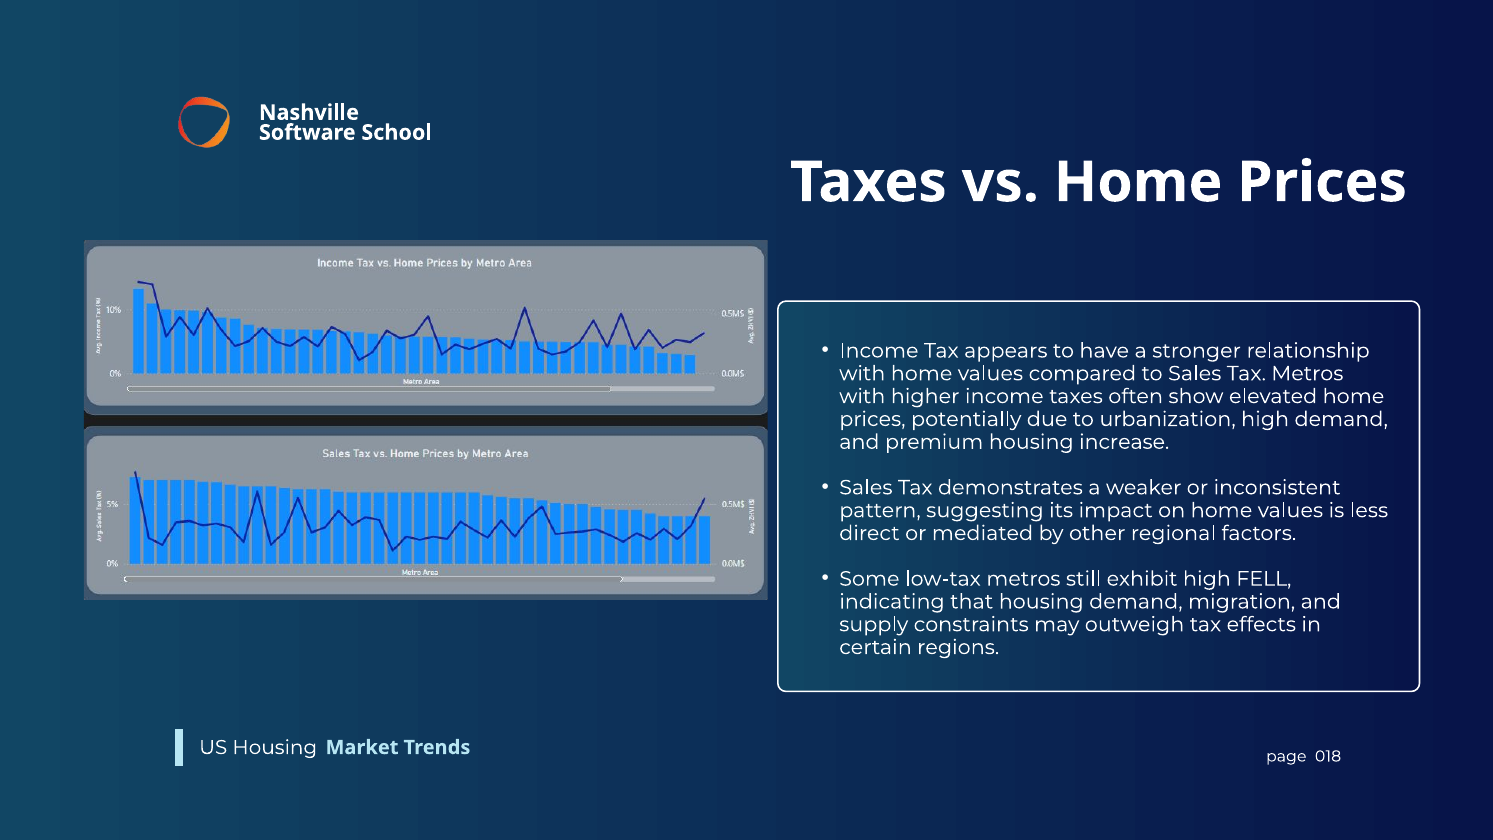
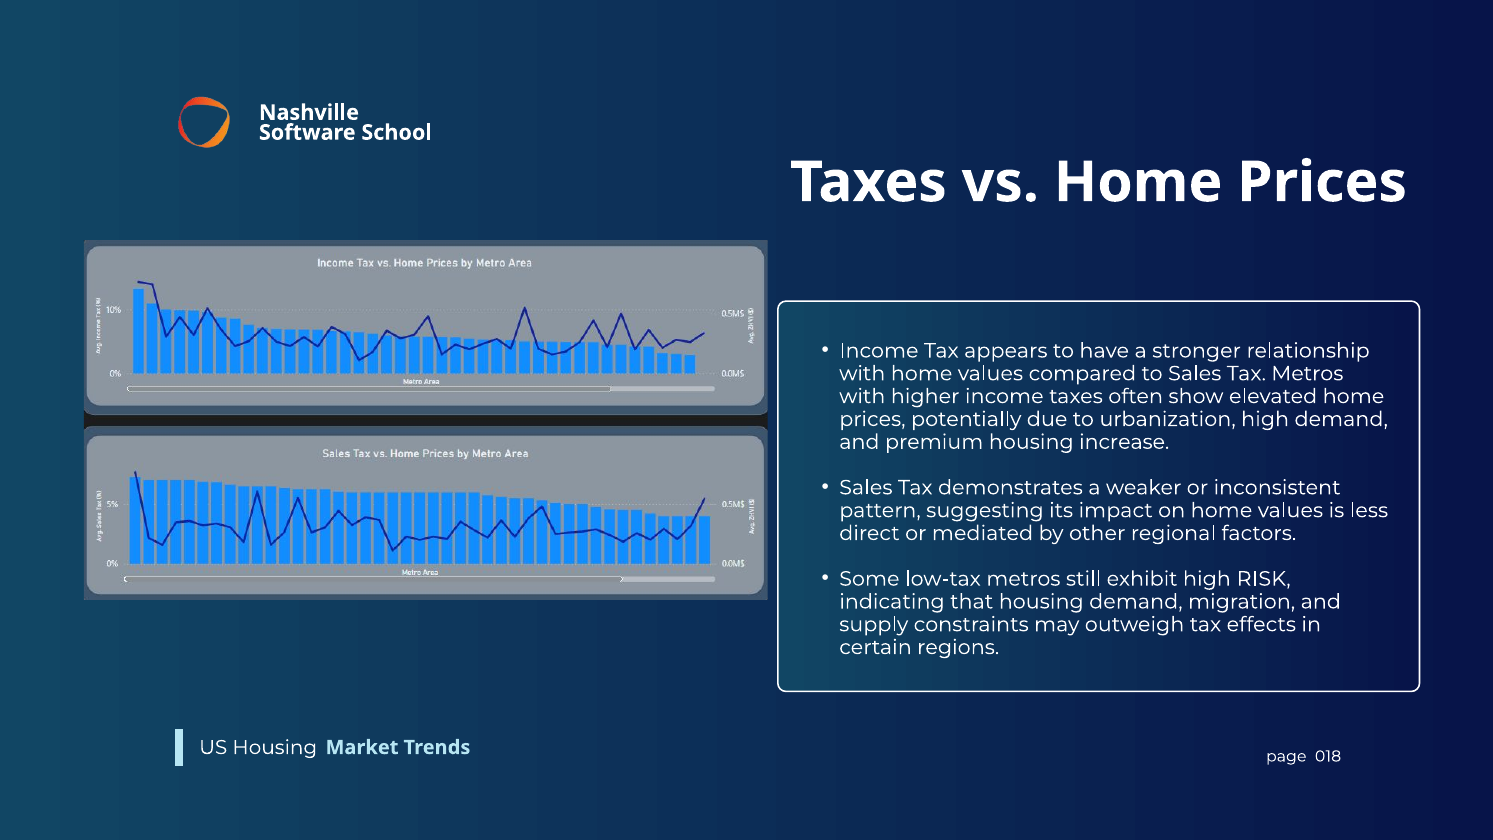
FELL: FELL -> RISK (1264, 579)
